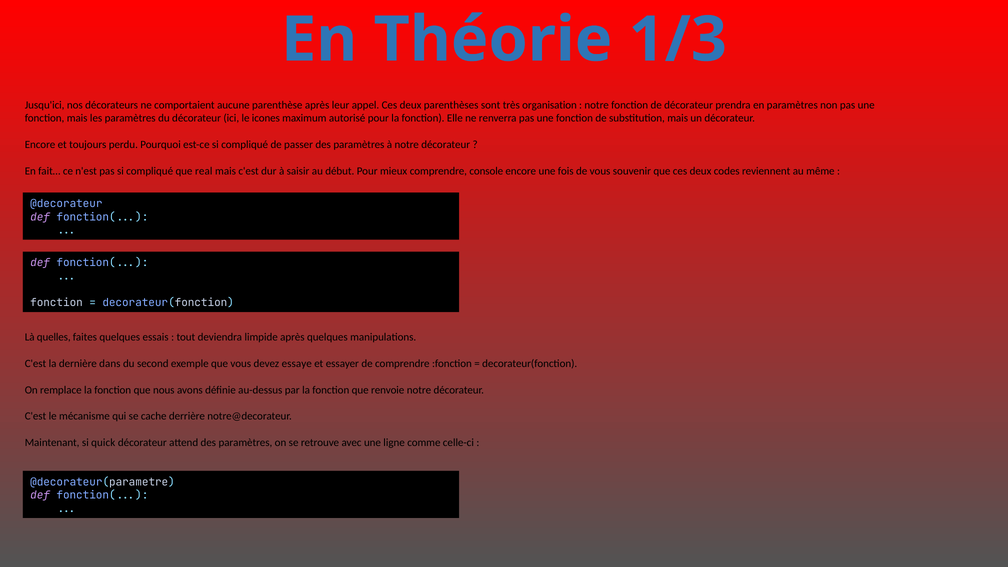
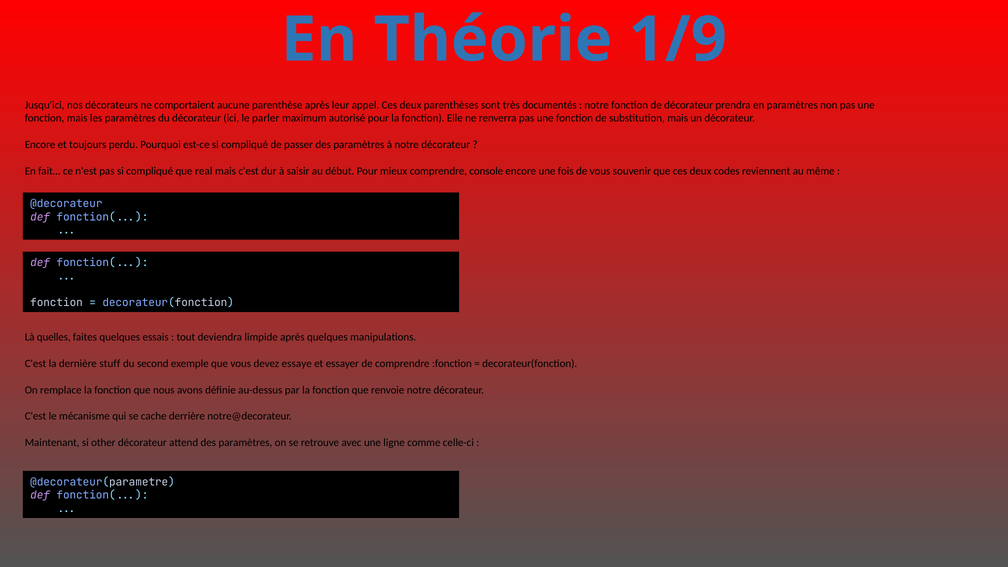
1/3: 1/3 -> 1/9 (678, 40)
organisation: organisation -> documentés (550, 105)
icones: icones -> parler (266, 118)
dans: dans -> stuff (110, 363)
quick: quick -> other (103, 443)
